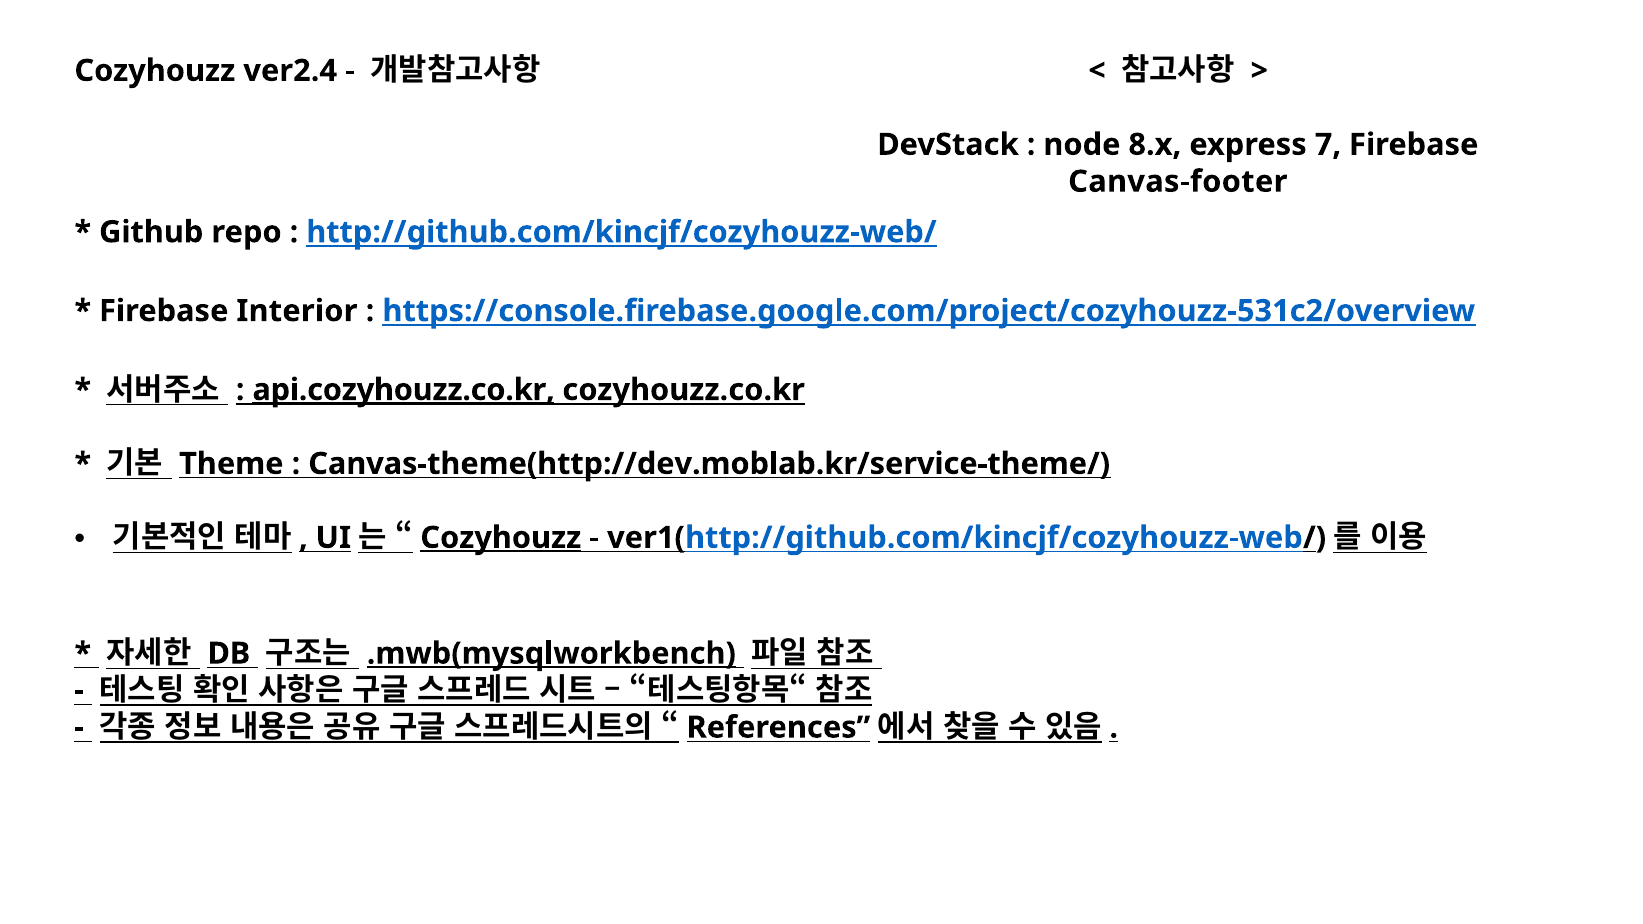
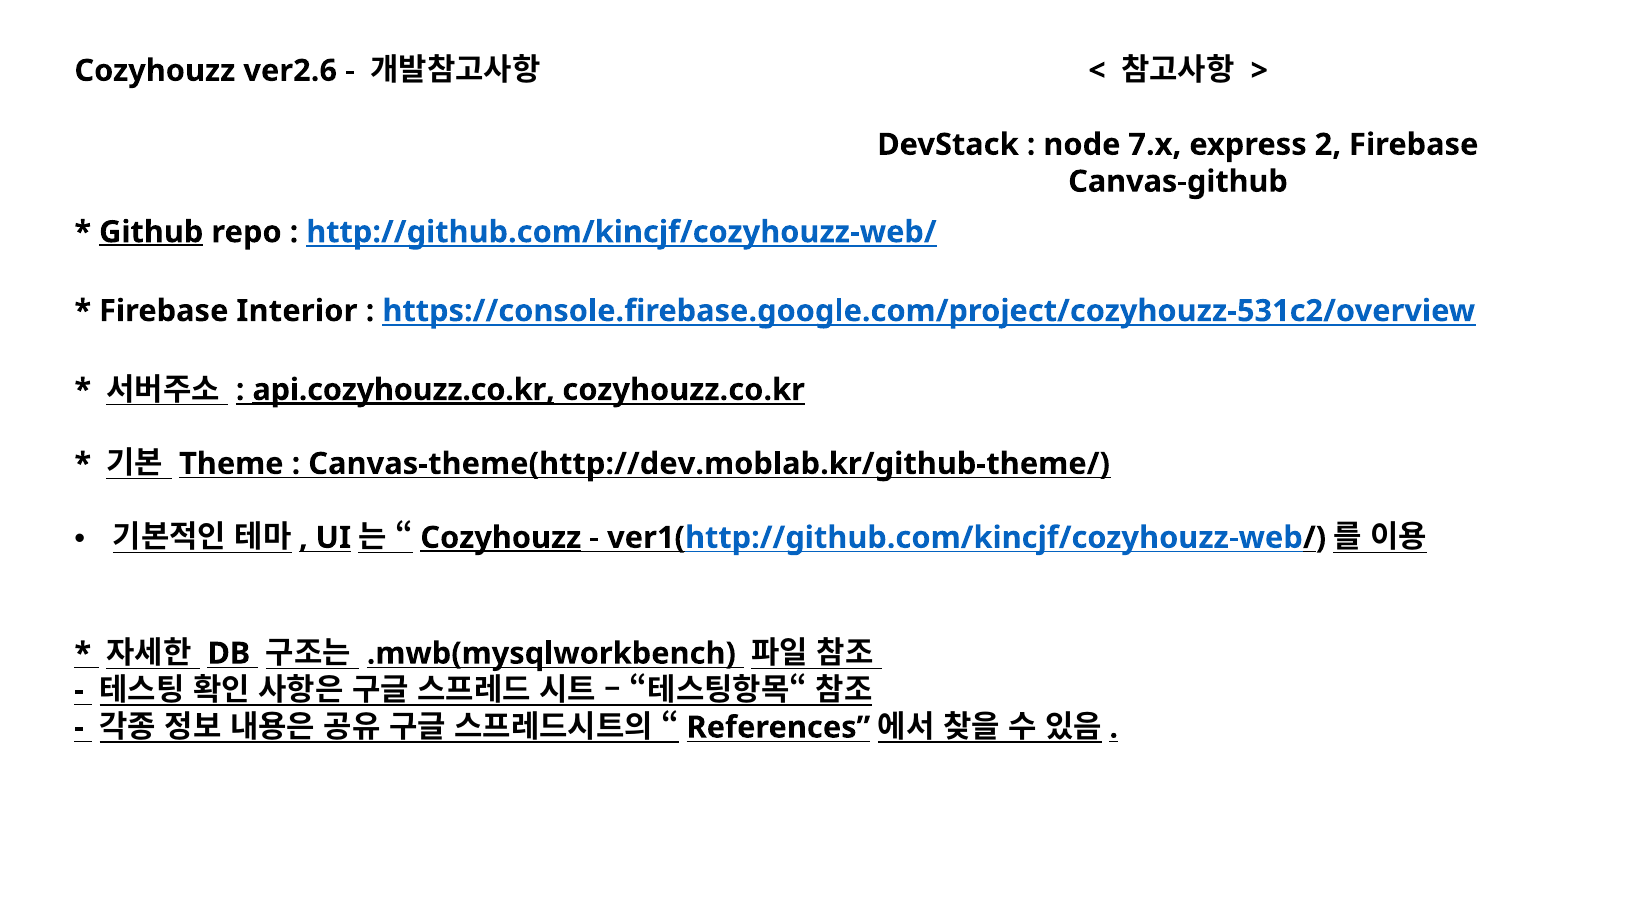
ver2.4: ver2.4 -> ver2.6 (290, 71)
8.x: 8.x -> 7.x (1155, 145)
7: 7 -> 2 (1328, 145)
Canvas-footer: Canvas-footer -> Canvas-github (1178, 182)
Github underline: none -> present (151, 232)
Canvas-theme(http://dev.moblab.kr/service-theme/: Canvas-theme(http://dev.moblab.kr/service-theme/ -> Canvas-theme(http://dev.moblab.kr/github-theme/ (709, 464)
.mwb(mysqlworkbench underline: present -> none (551, 654)
